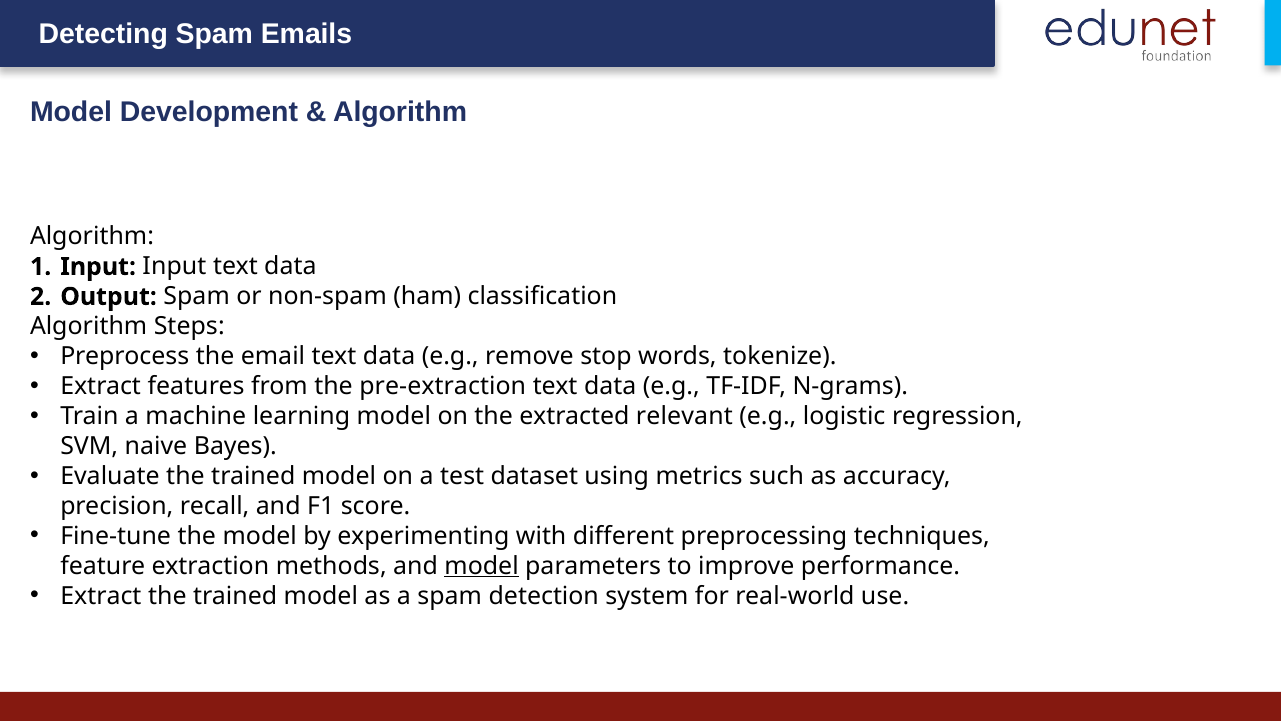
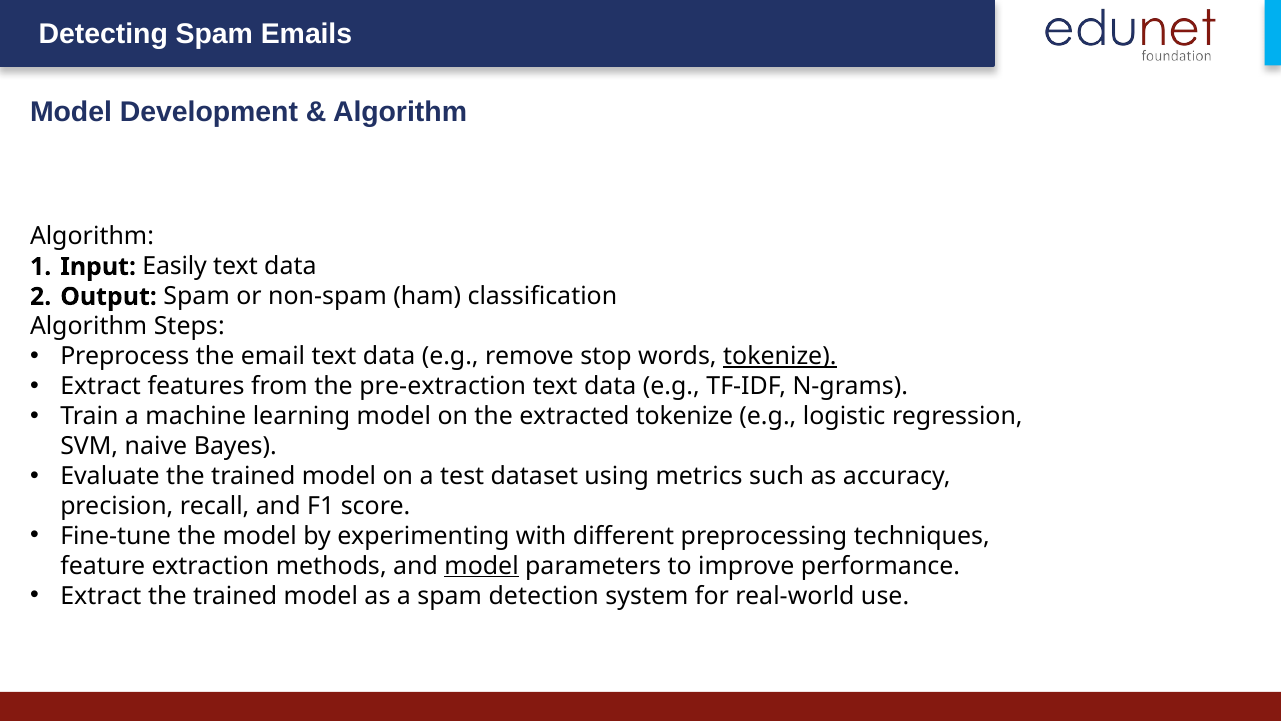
Input Input: Input -> Easily (175, 267)
tokenize underline: none -> present (780, 356)
extracted relevant: relevant -> tokenize (685, 416)
